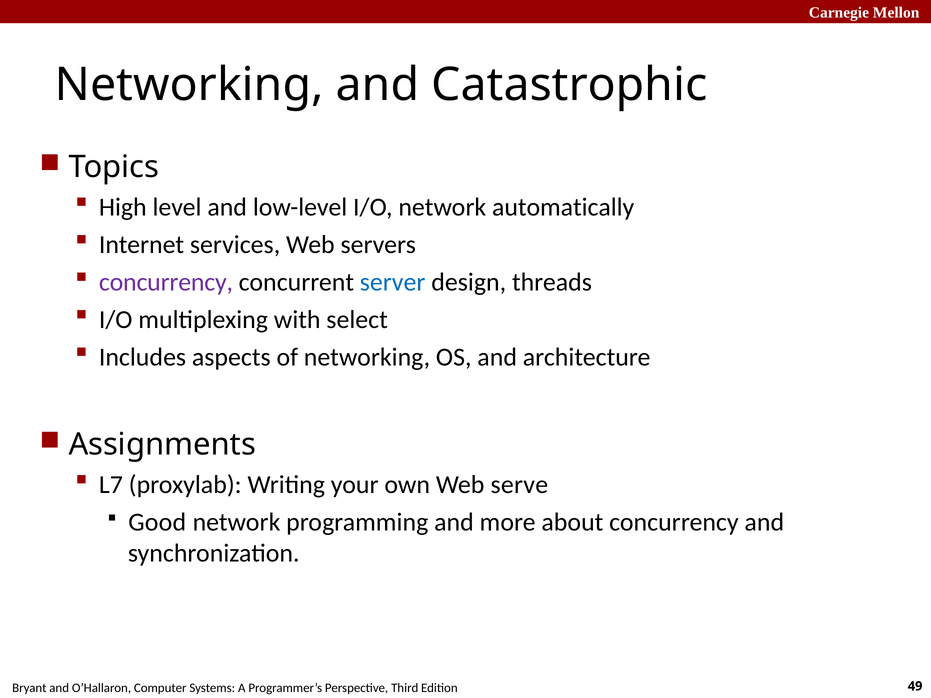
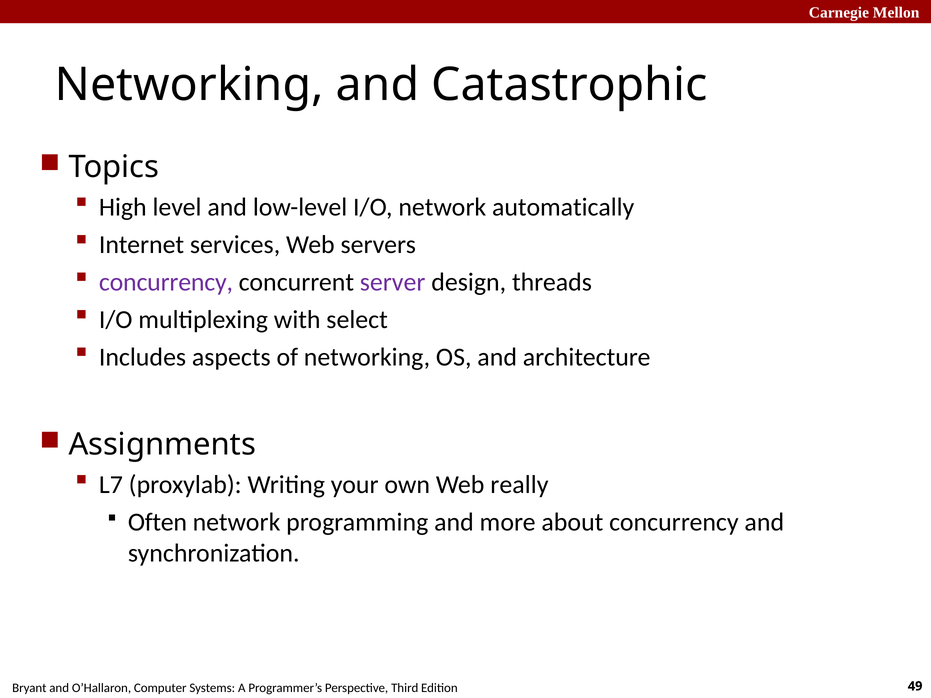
server colour: blue -> purple (393, 282)
serve: serve -> really (519, 485)
Good: Good -> Often (157, 522)
